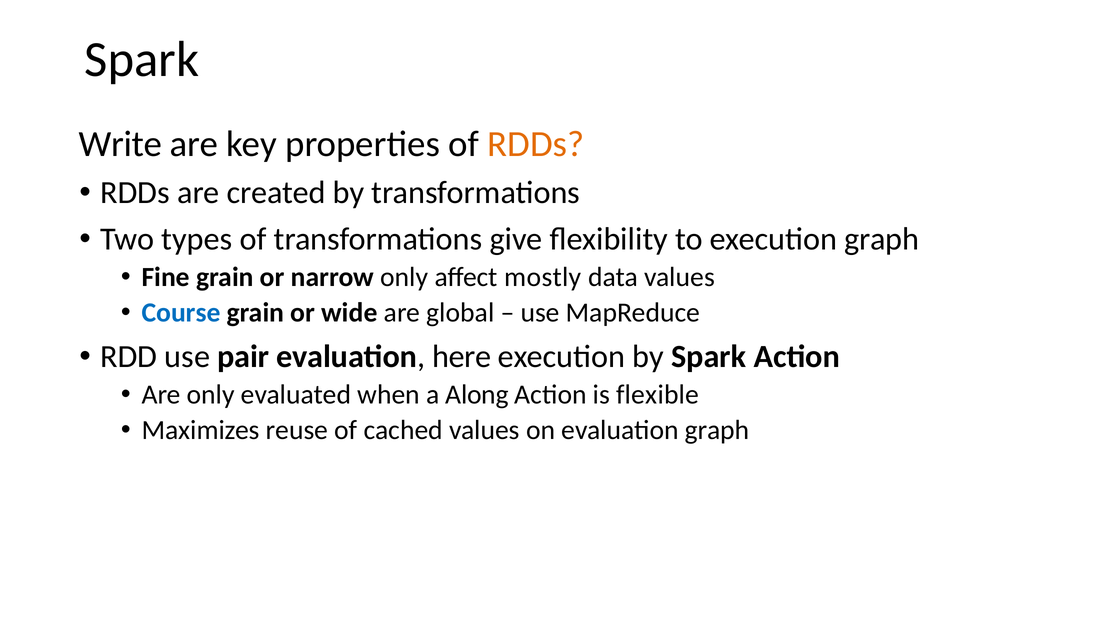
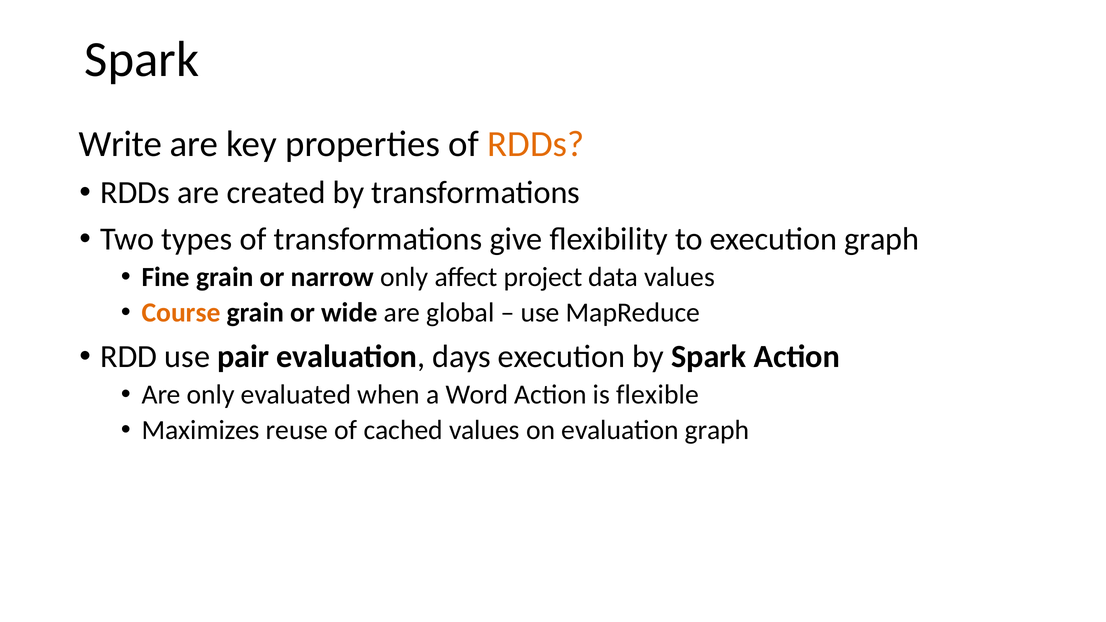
mostly: mostly -> project (543, 277)
Course colour: blue -> orange (181, 313)
here: here -> days (462, 357)
Along: Along -> Word (477, 395)
